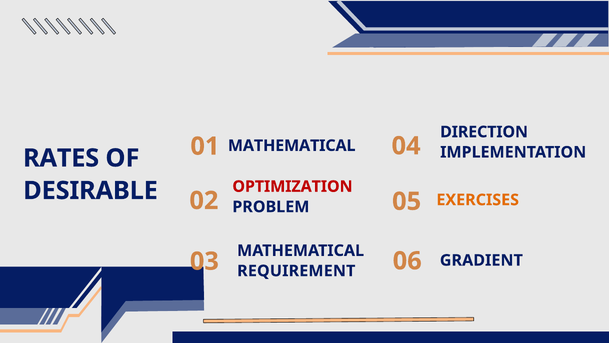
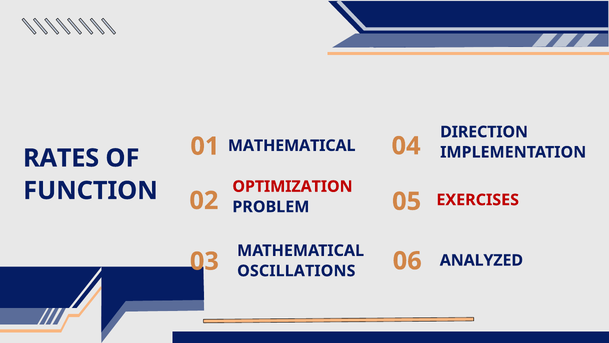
DESIRABLE: DESIRABLE -> FUNCTION (90, 190)
EXERCISES colour: orange -> red (478, 200)
GRADIENT: GRADIENT -> ANALYZED (481, 260)
REQUIREMENT: REQUIREMENT -> OSCILLATIONS (296, 271)
